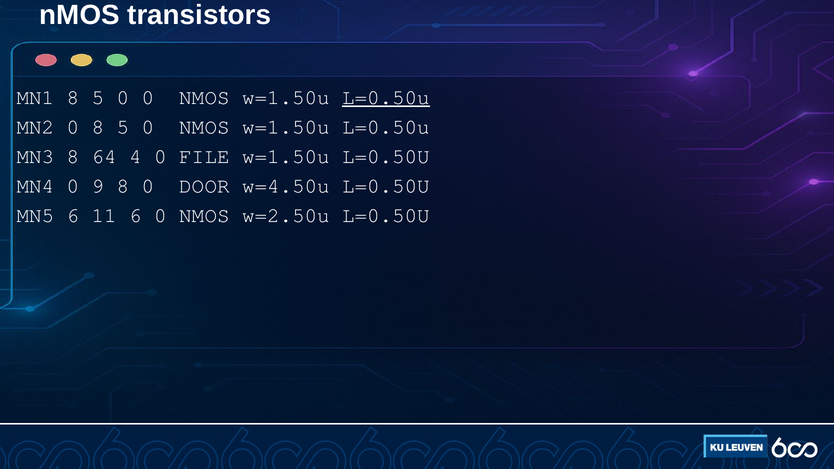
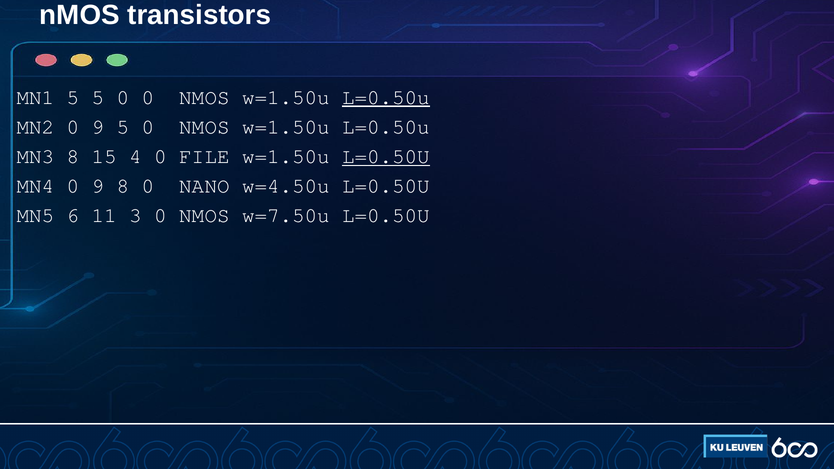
MN1 8: 8 -> 5 (73, 97)
MN2 0 8: 8 -> 9 (98, 127)
64: 64 -> 15 (104, 157)
L=0.50U underline: none -> present (386, 157)
DOOR: DOOR -> NANO (205, 186)
11 6: 6 -> 3 (136, 216)
w=2.50u: w=2.50u -> w=7.50u (286, 216)
